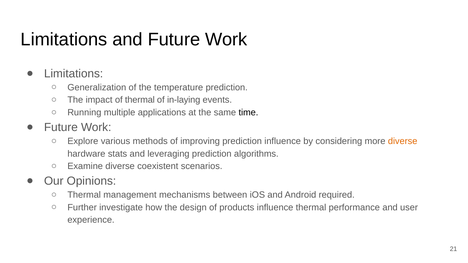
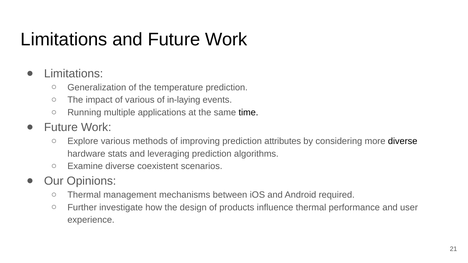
of thermal: thermal -> various (140, 100)
prediction influence: influence -> attributes (283, 141)
diverse colour: orange -> black (403, 141)
